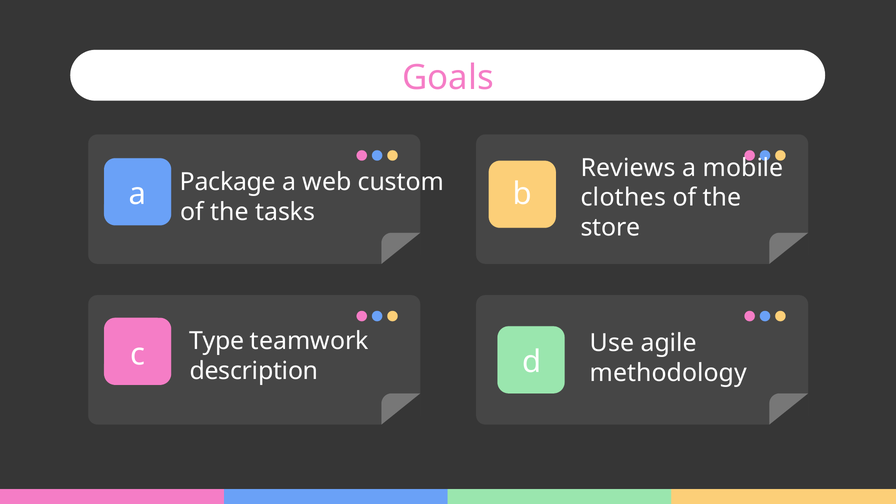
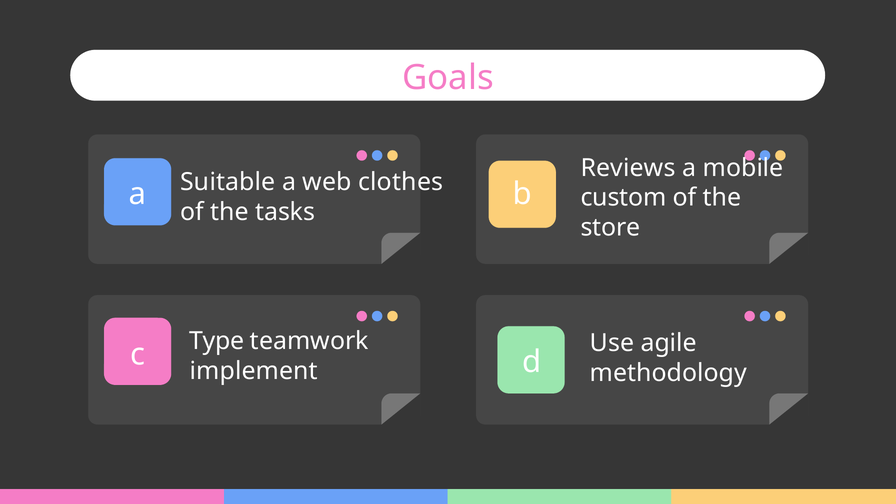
Package: Package -> Suitable (228, 182)
custom: custom -> clothes (401, 182)
clothes: clothes -> custom (624, 198)
description: description -> implement (254, 371)
